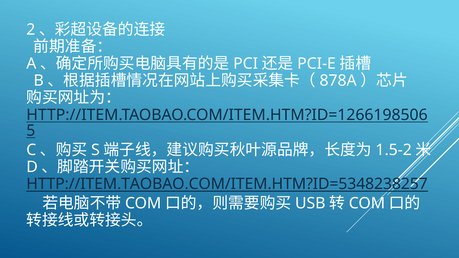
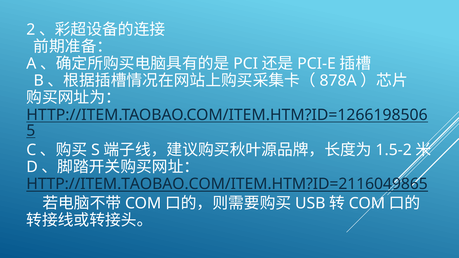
HTTP://ITEM.TAOBAO.COM/ITEM.HTM?ID=5348238257: HTTP://ITEM.TAOBAO.COM/ITEM.HTM?ID=5348238257 -> HTTP://ITEM.TAOBAO.COM/ITEM.HTM?ID=2116049865 (227, 184)
